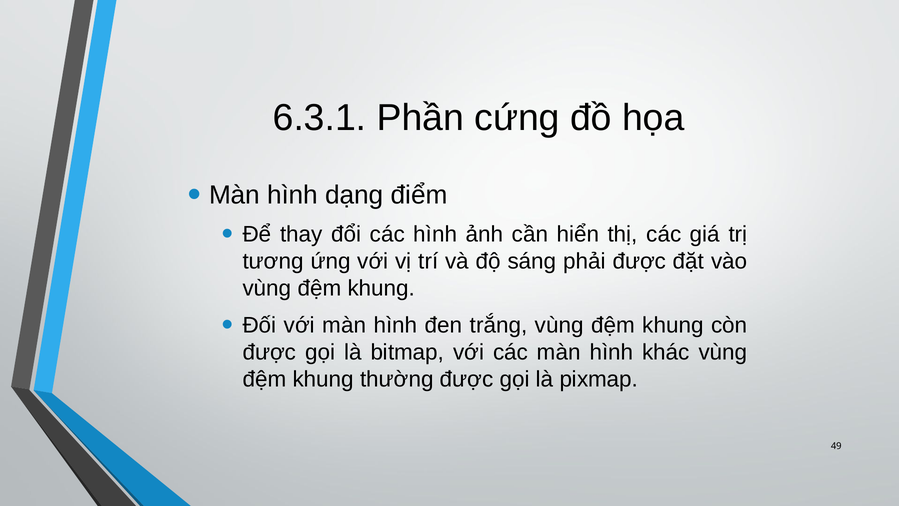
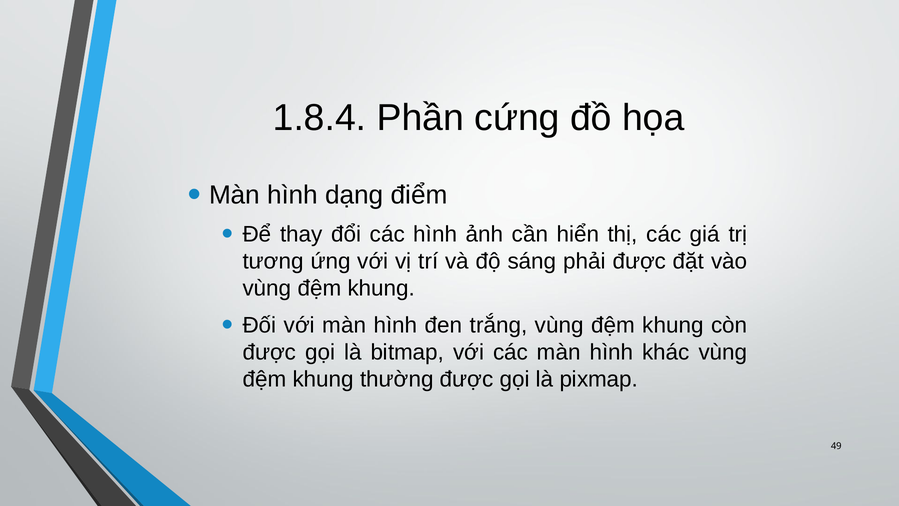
6.3.1: 6.3.1 -> 1.8.4 (320, 118)
